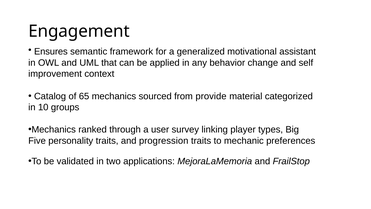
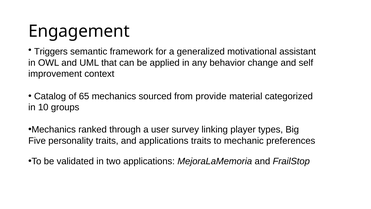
Ensures: Ensures -> Triggers (51, 52)
and progression: progression -> applications (164, 141)
